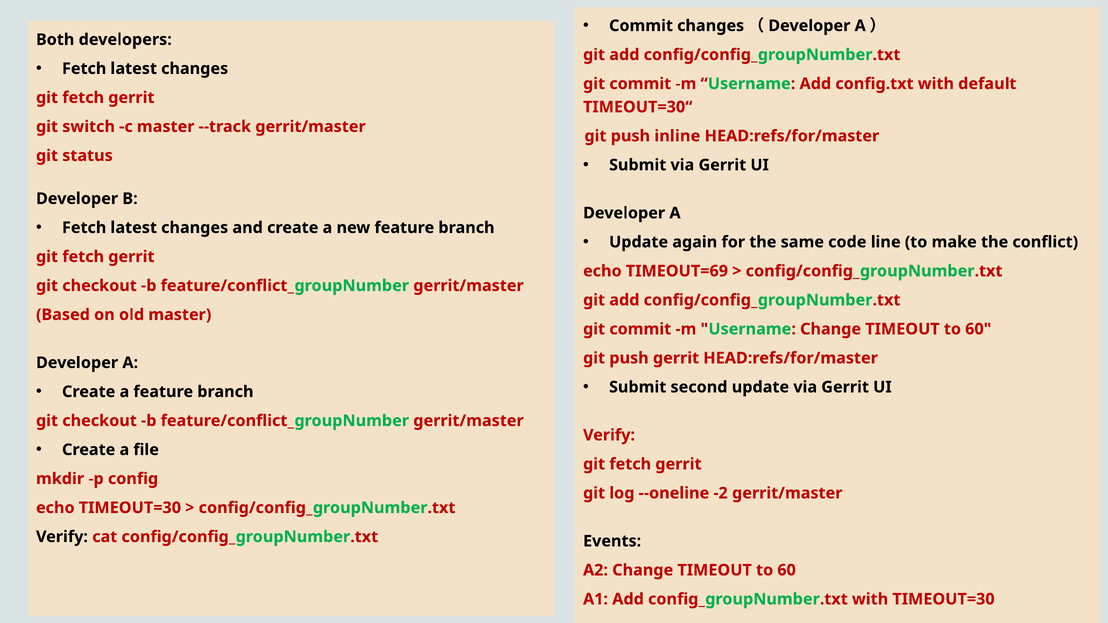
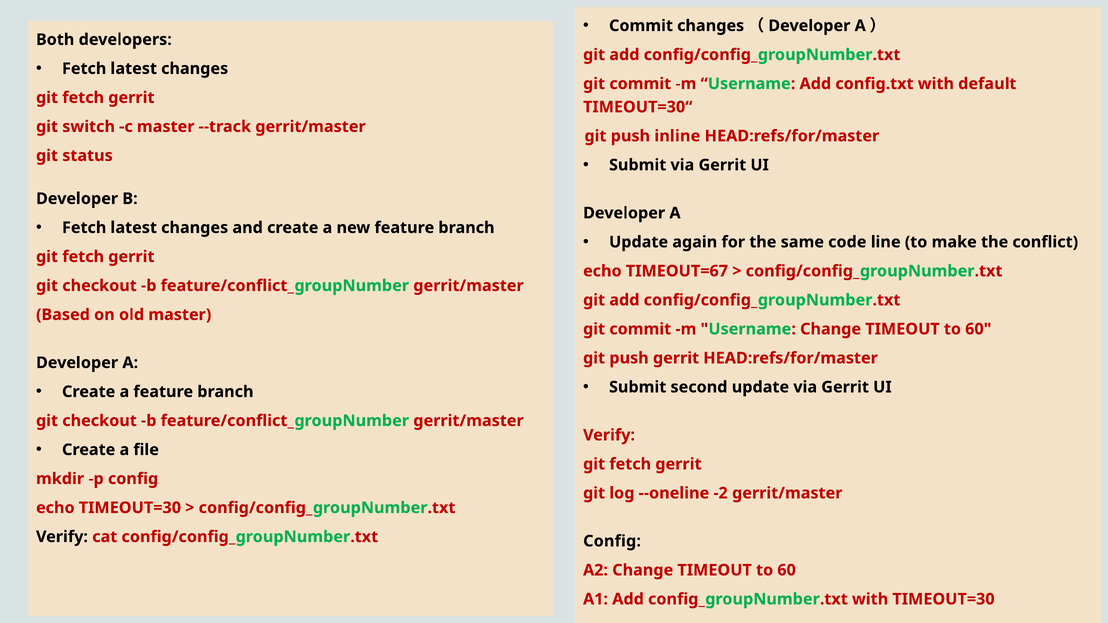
TIMEOUT=69: TIMEOUT=69 -> TIMEOUT=67 (677, 271)
Events: Events -> Config (612, 541)
